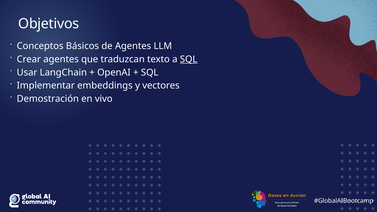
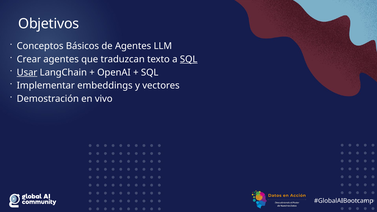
Usar underline: none -> present (27, 72)
